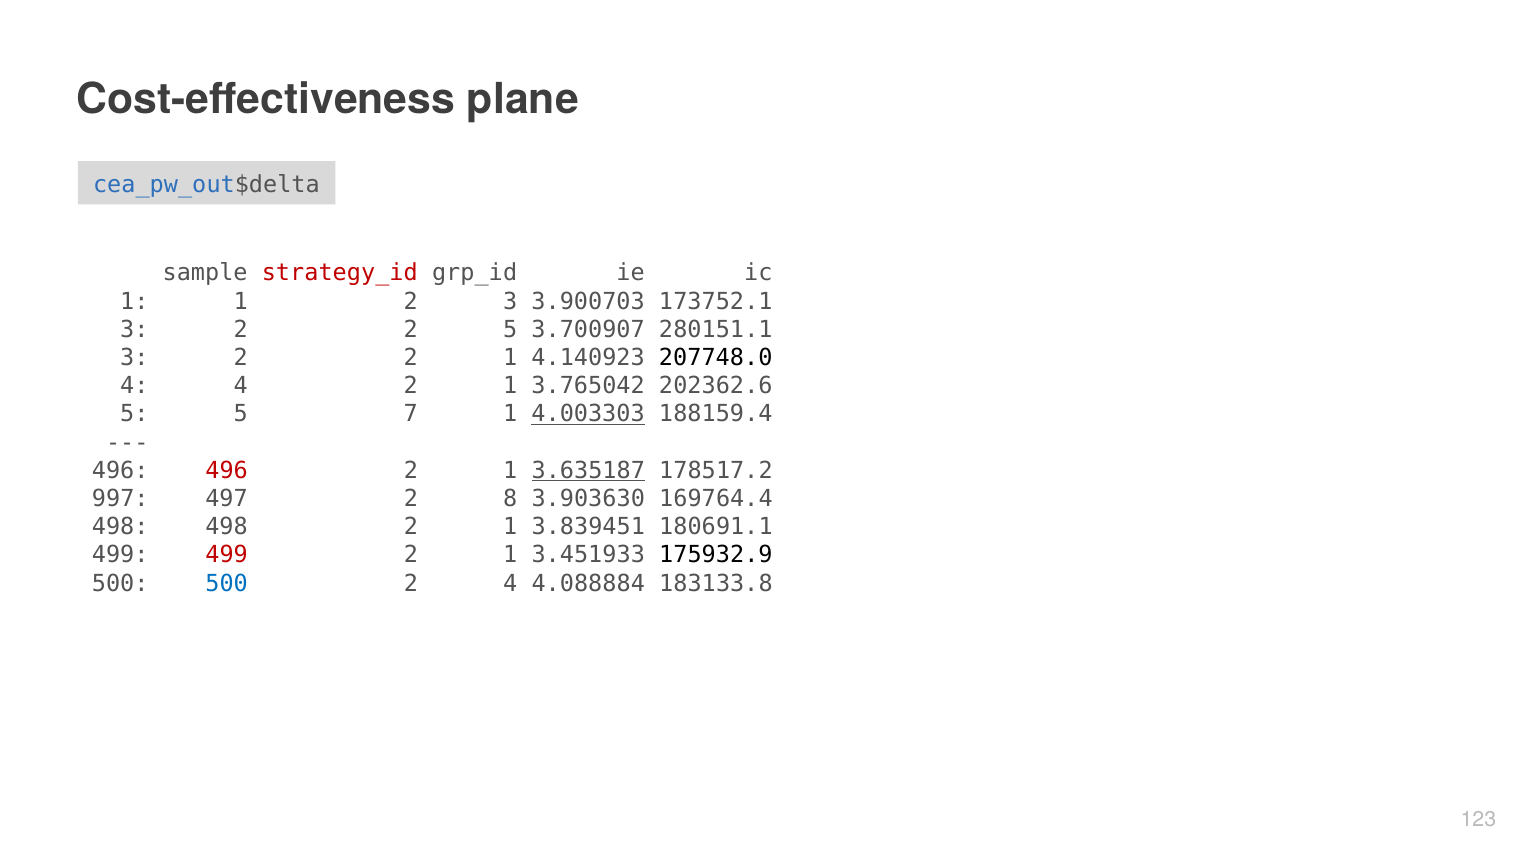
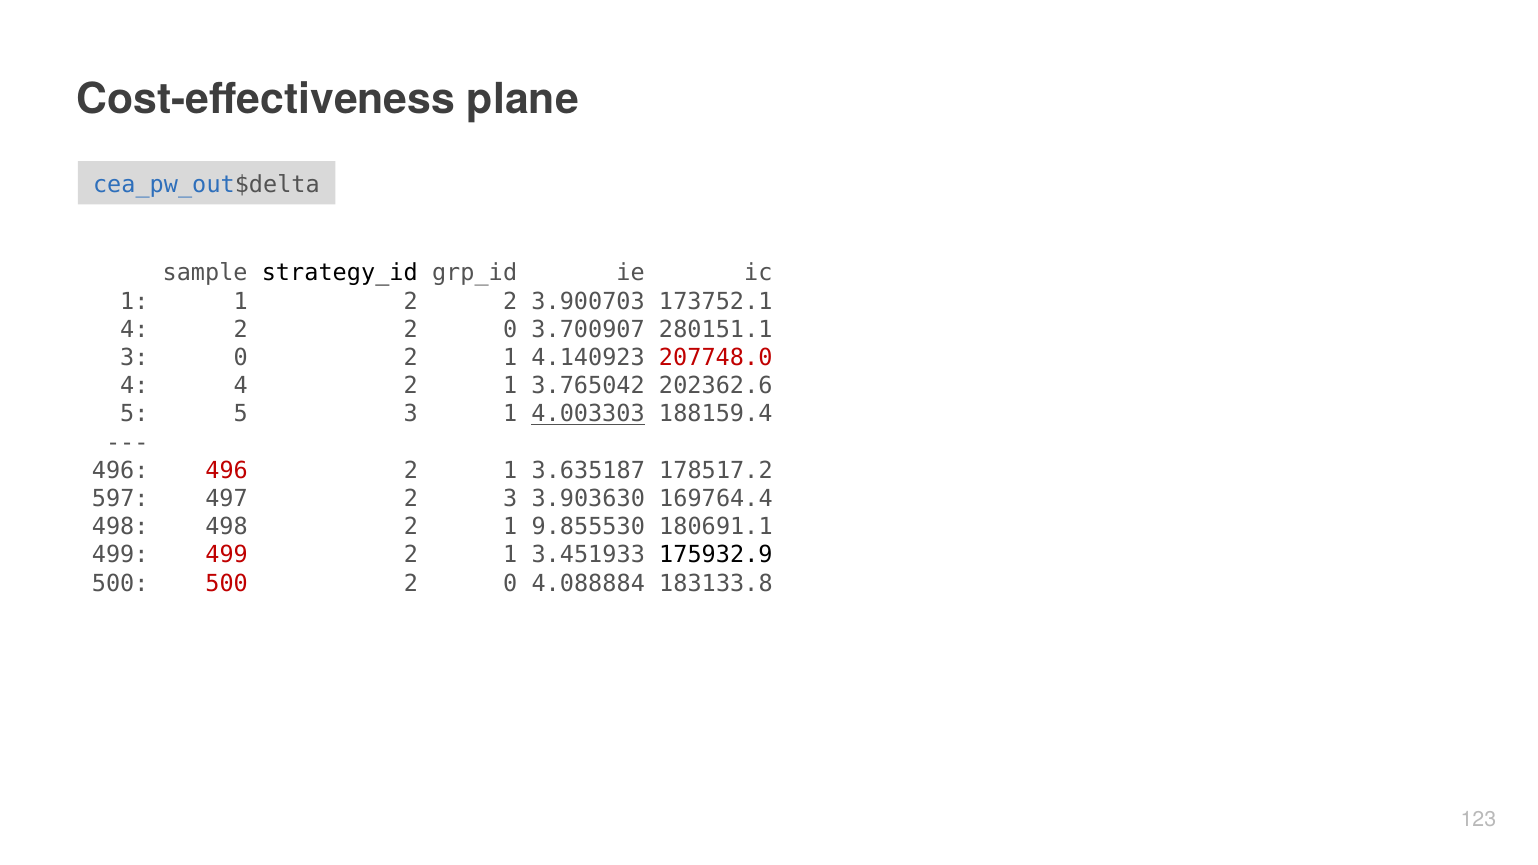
strategy_id colour: red -> black (340, 273)
1 2 3: 3 -> 2 (510, 301)
3: 3 -> 4 (134, 330)
2 2 5: 5 -> 0 (510, 330)
2: 2 -> 0 (241, 358)
207748.0 colour: black -> red (716, 358)
5 7: 7 -> 3 (411, 414)
3.635187 underline: present -> none (588, 471)
997: 997 -> 597 (120, 499)
2 8: 8 -> 3 (510, 499)
3.839451: 3.839451 -> 9.855530 (588, 527)
500 colour: blue -> red (227, 584)
4: 4 -> 0 (510, 584)
